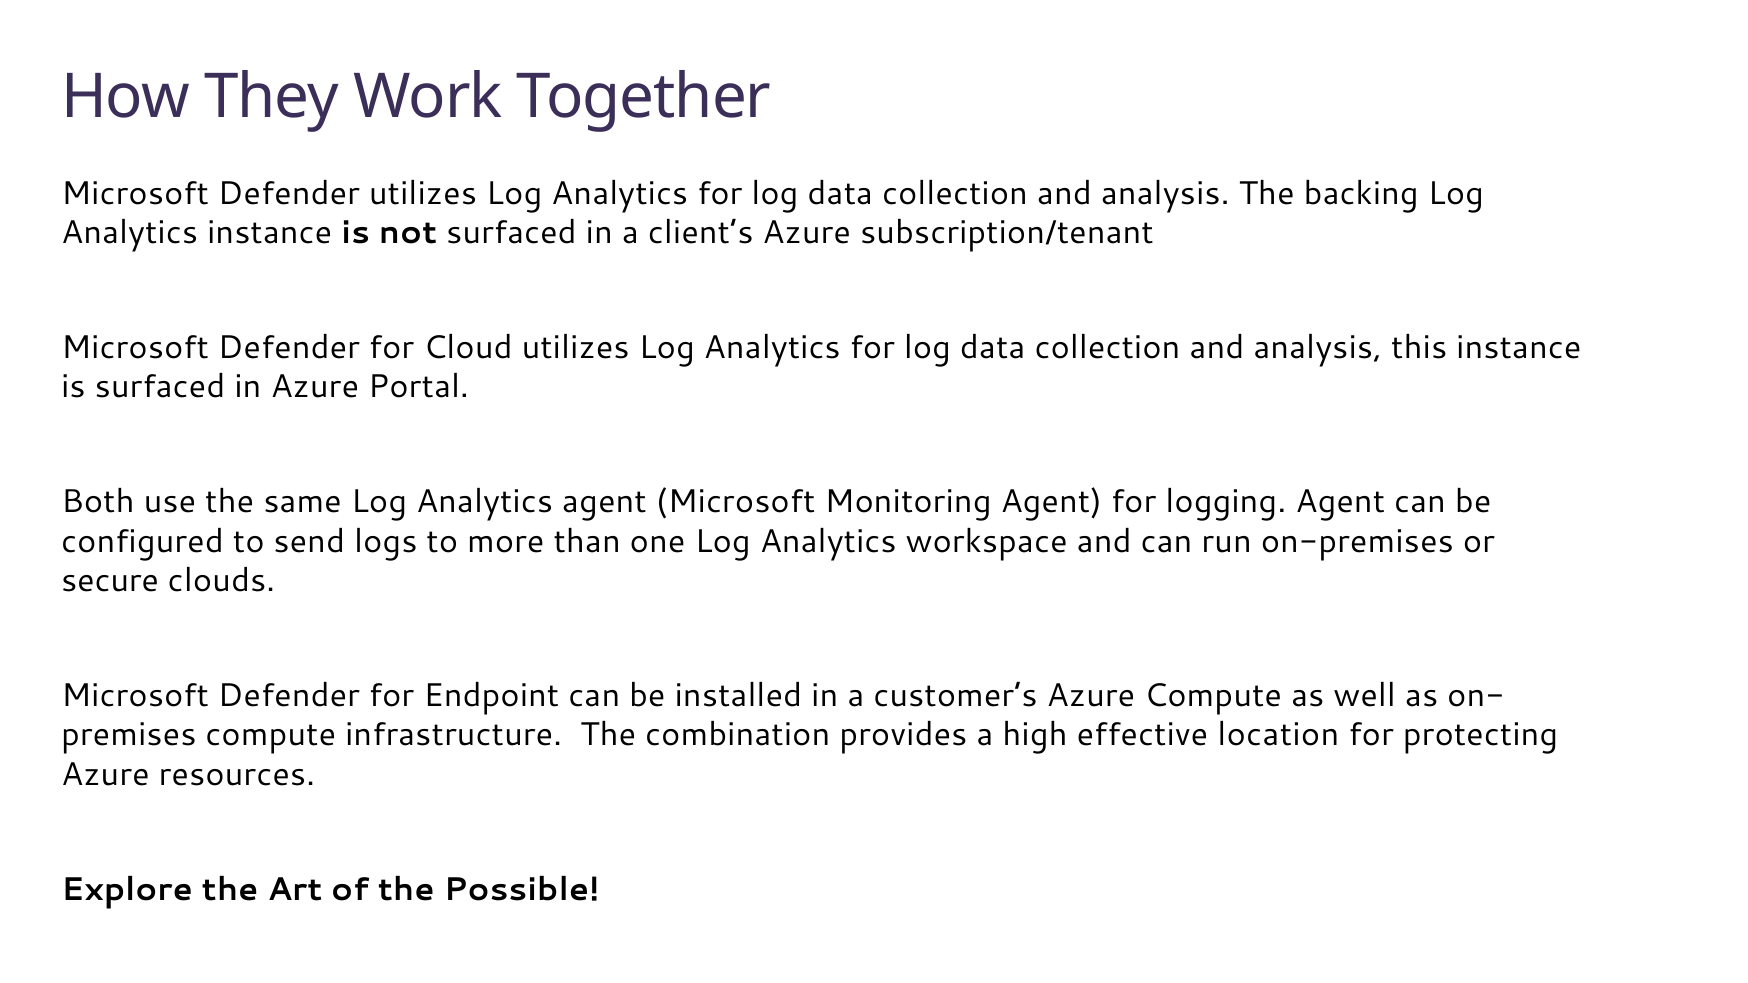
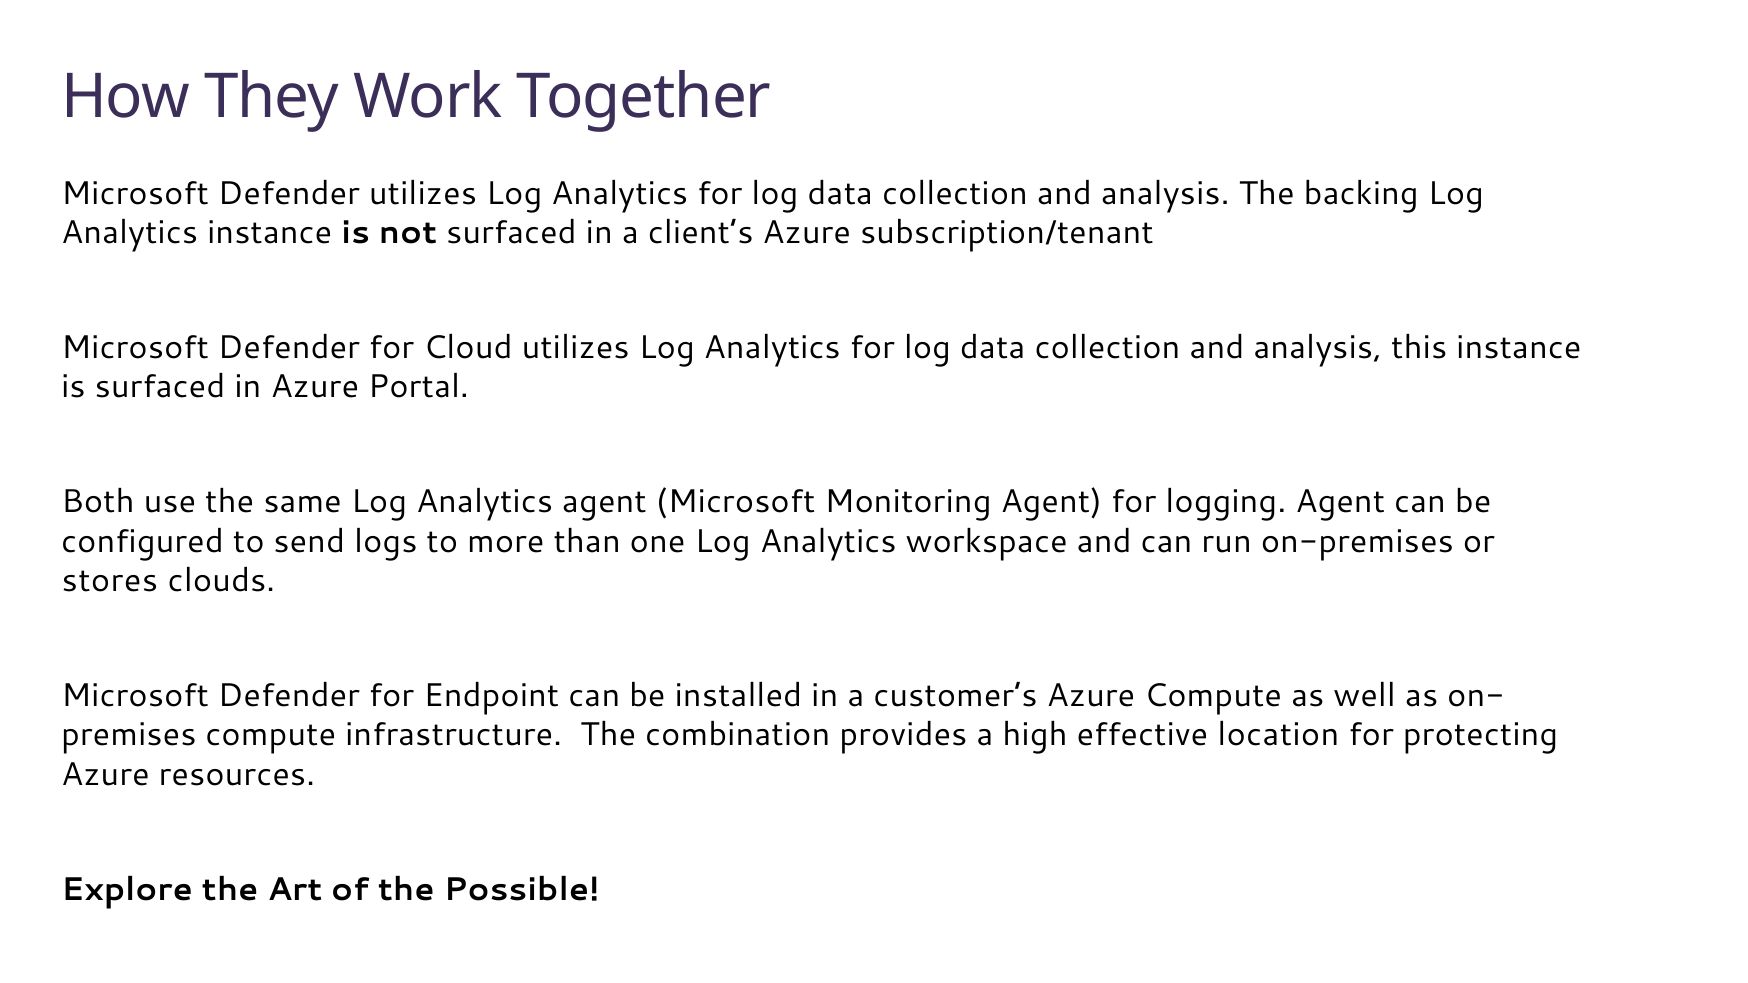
secure: secure -> stores (110, 581)
